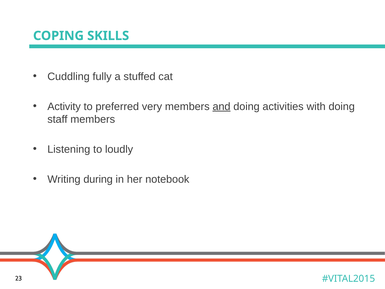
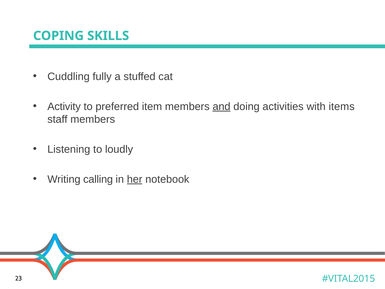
very: very -> item (152, 106)
with doing: doing -> items (342, 106)
during: during -> calling (98, 179)
her underline: none -> present (135, 179)
